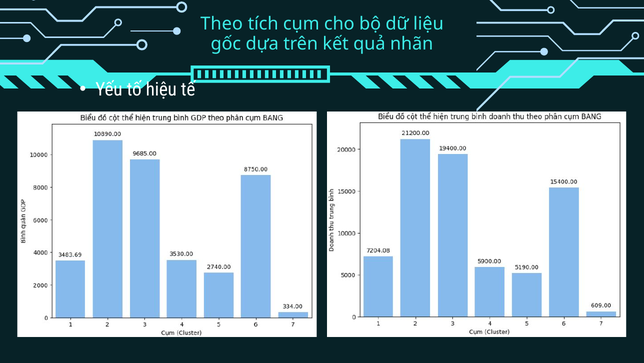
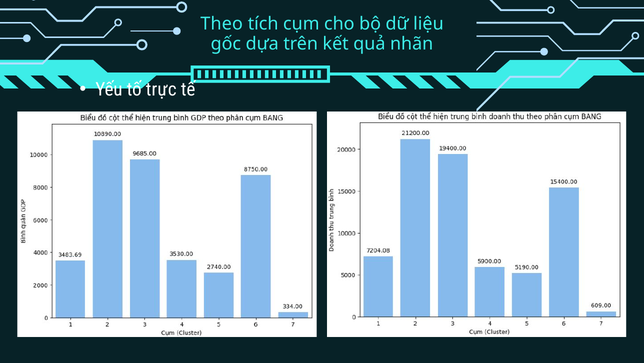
hiệu: hiệu -> trực (161, 89)
